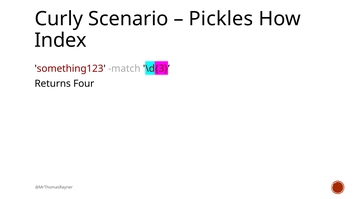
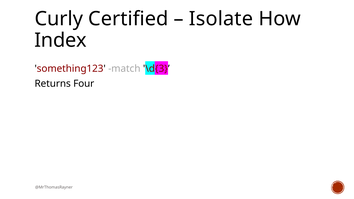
Scenario: Scenario -> Certified (128, 19)
Pickles: Pickles -> Isolate (221, 19)
